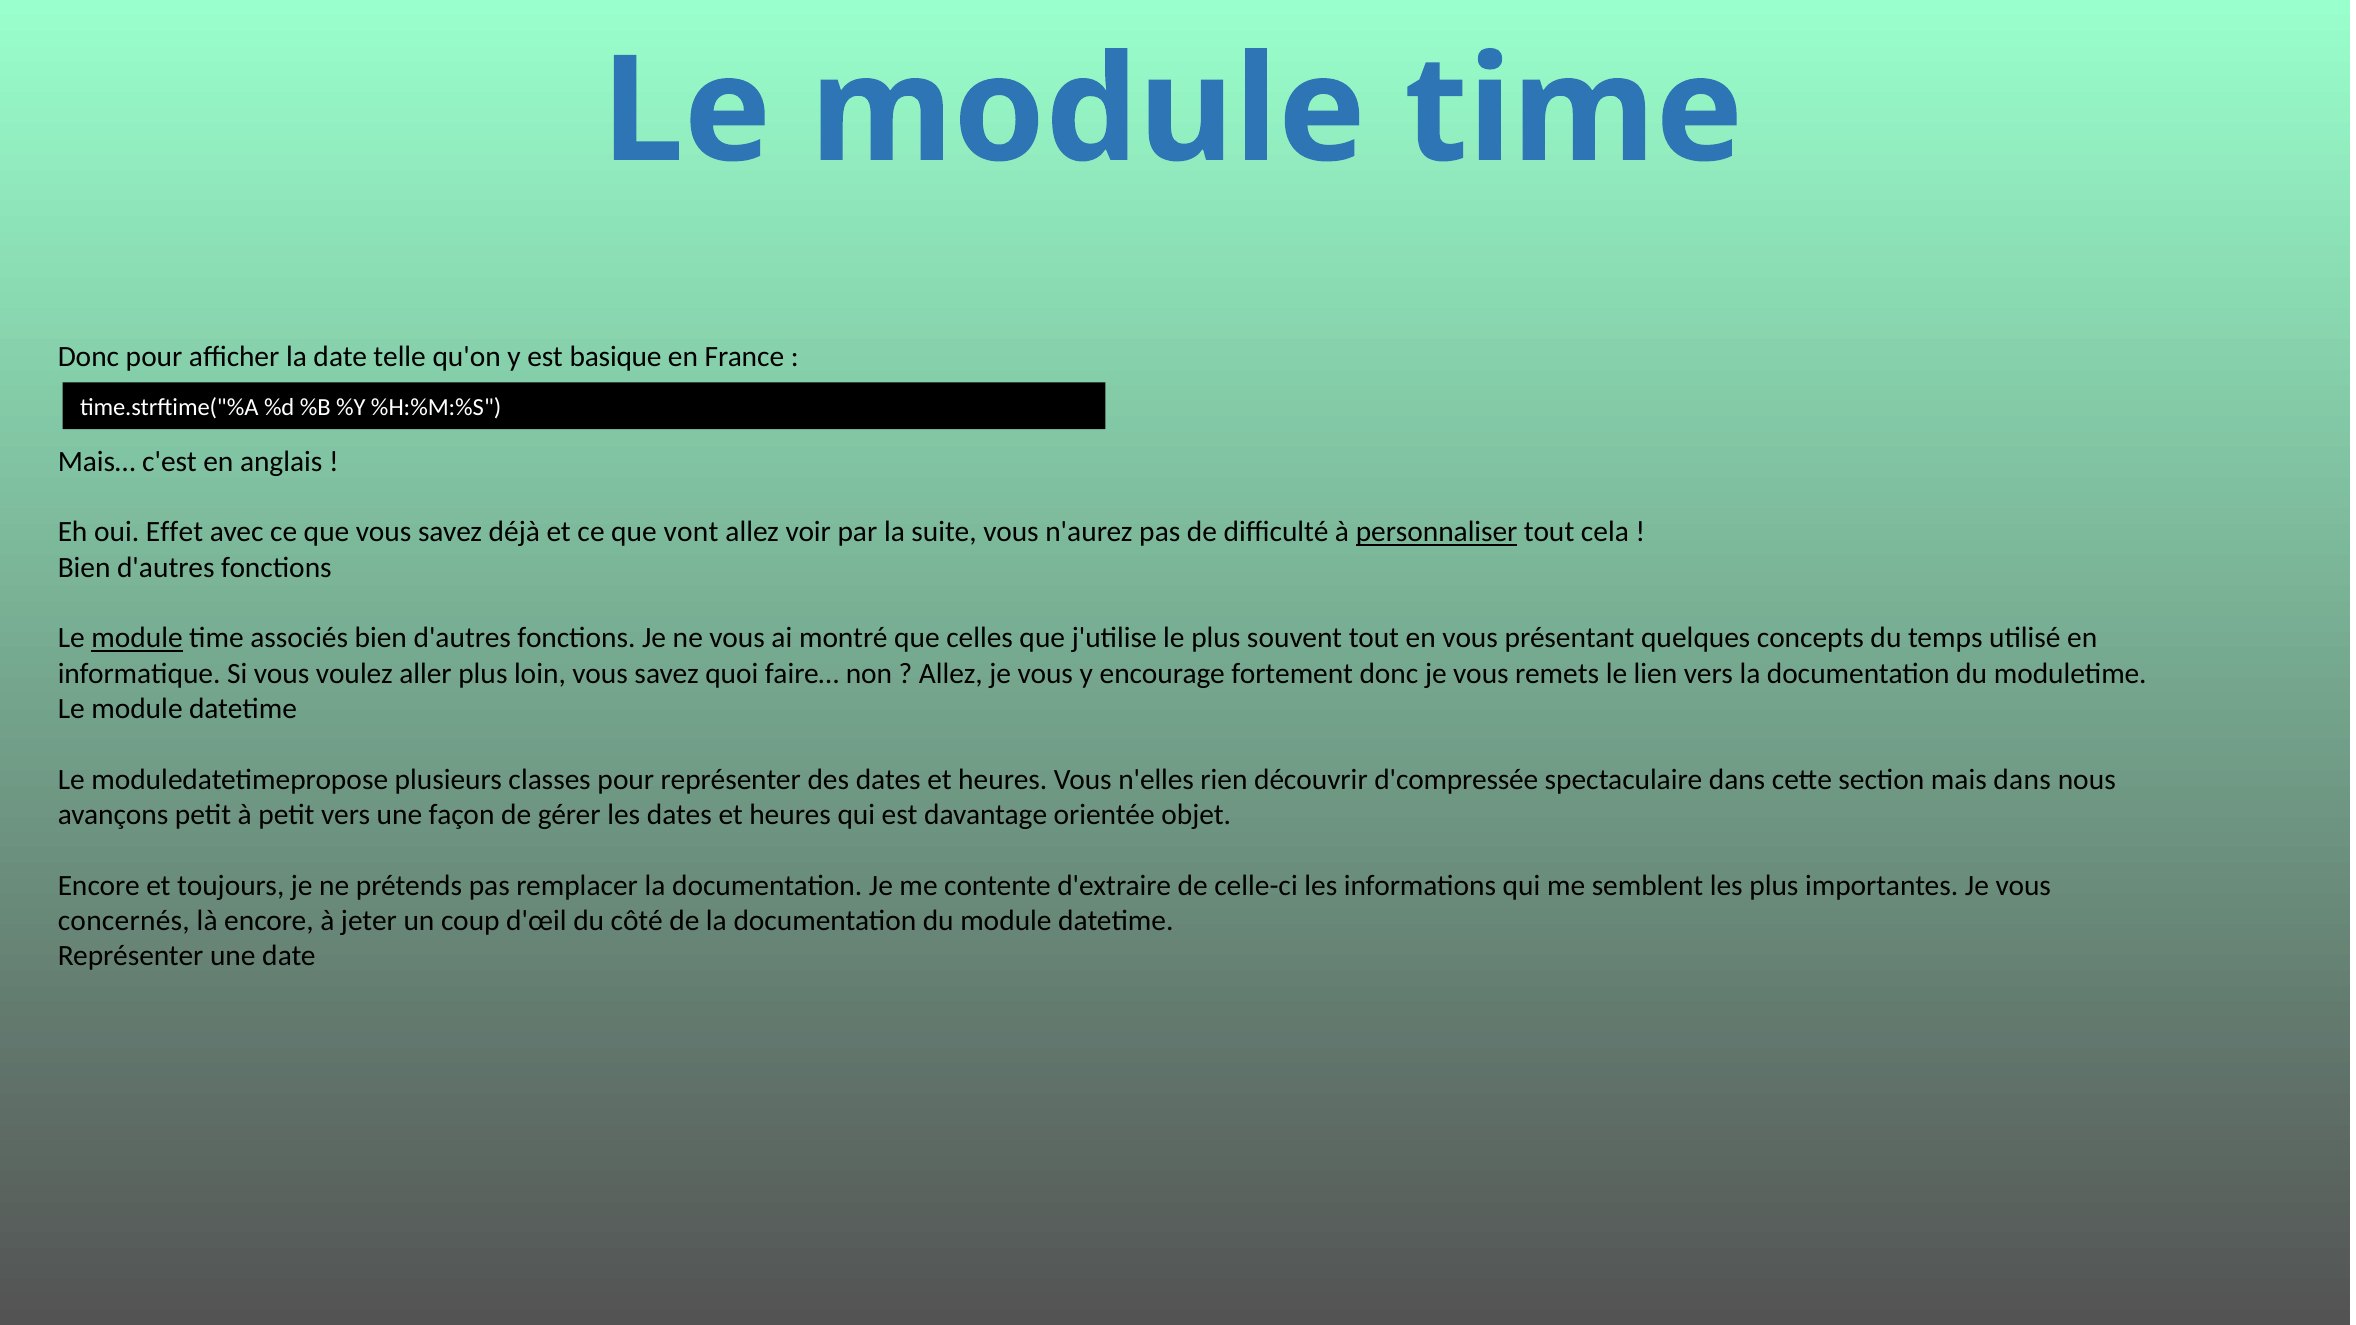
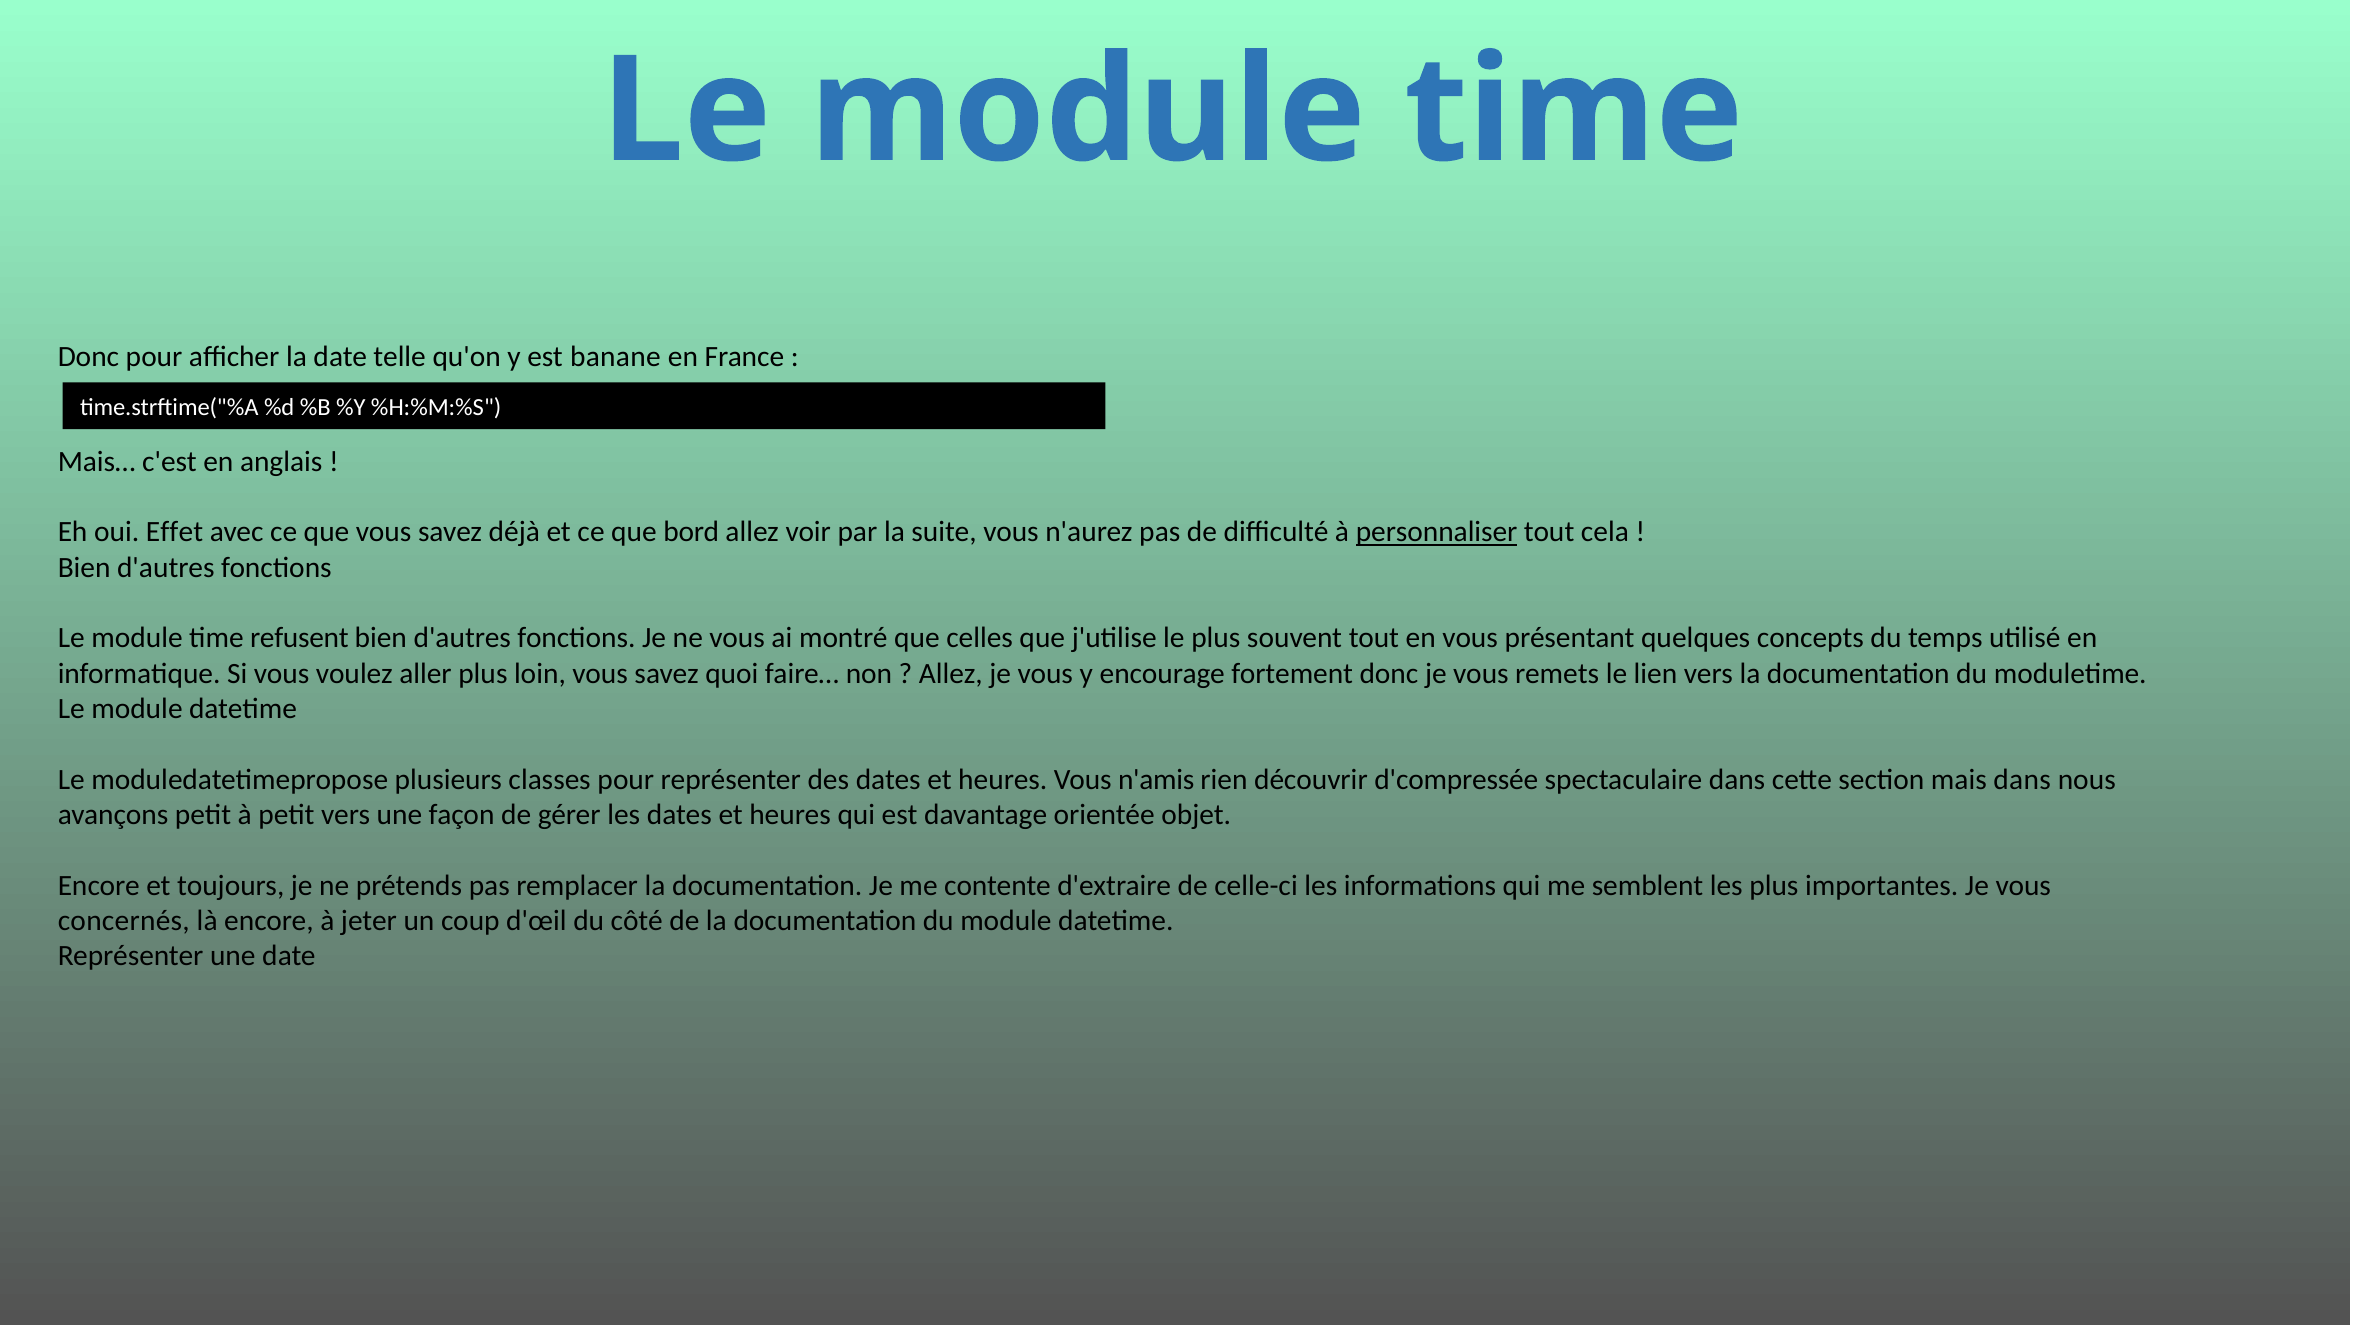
basique: basique -> banane (615, 357)
vont: vont -> bord (691, 532)
module underline: present -> none (137, 638)
associés: associés -> refusent (299, 638)
n'elles: n'elles -> n'amis (1156, 779)
